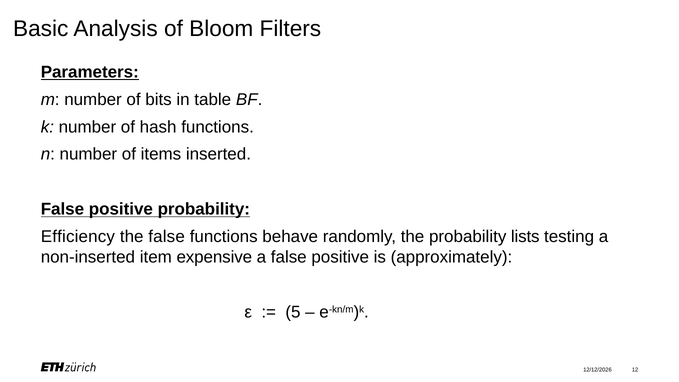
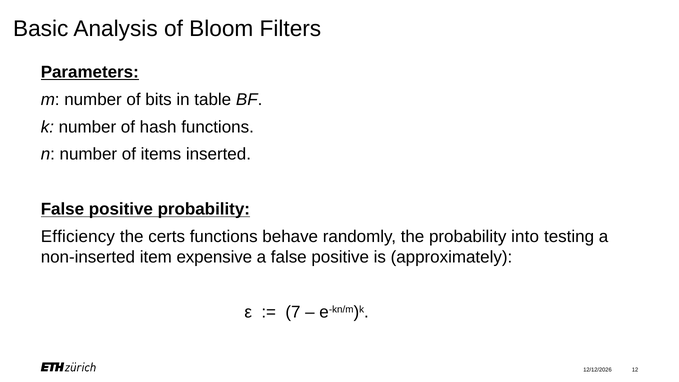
the false: false -> certs (167, 237)
lists: lists -> into (525, 237)
5: 5 -> 7 (293, 312)
